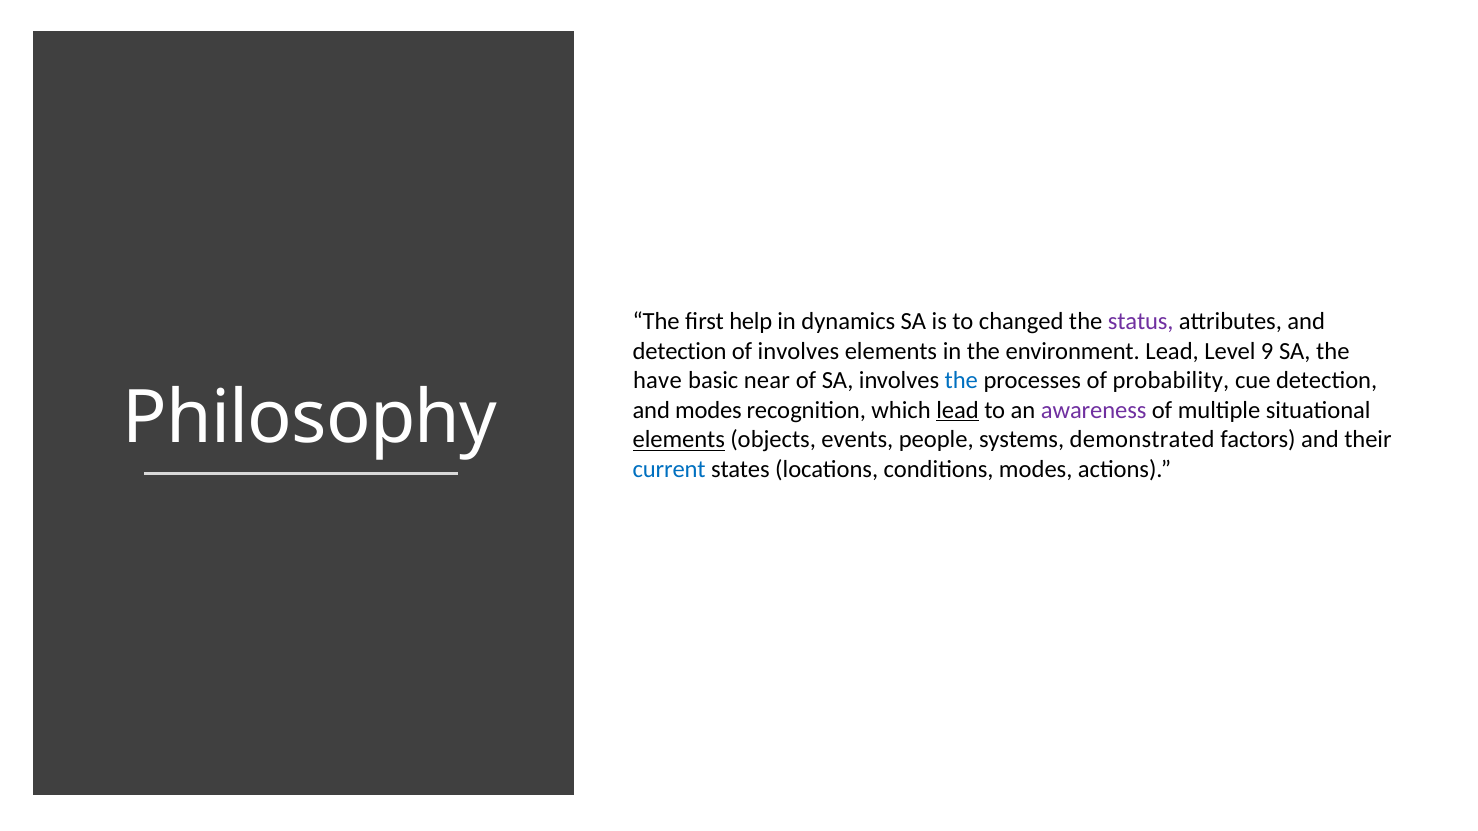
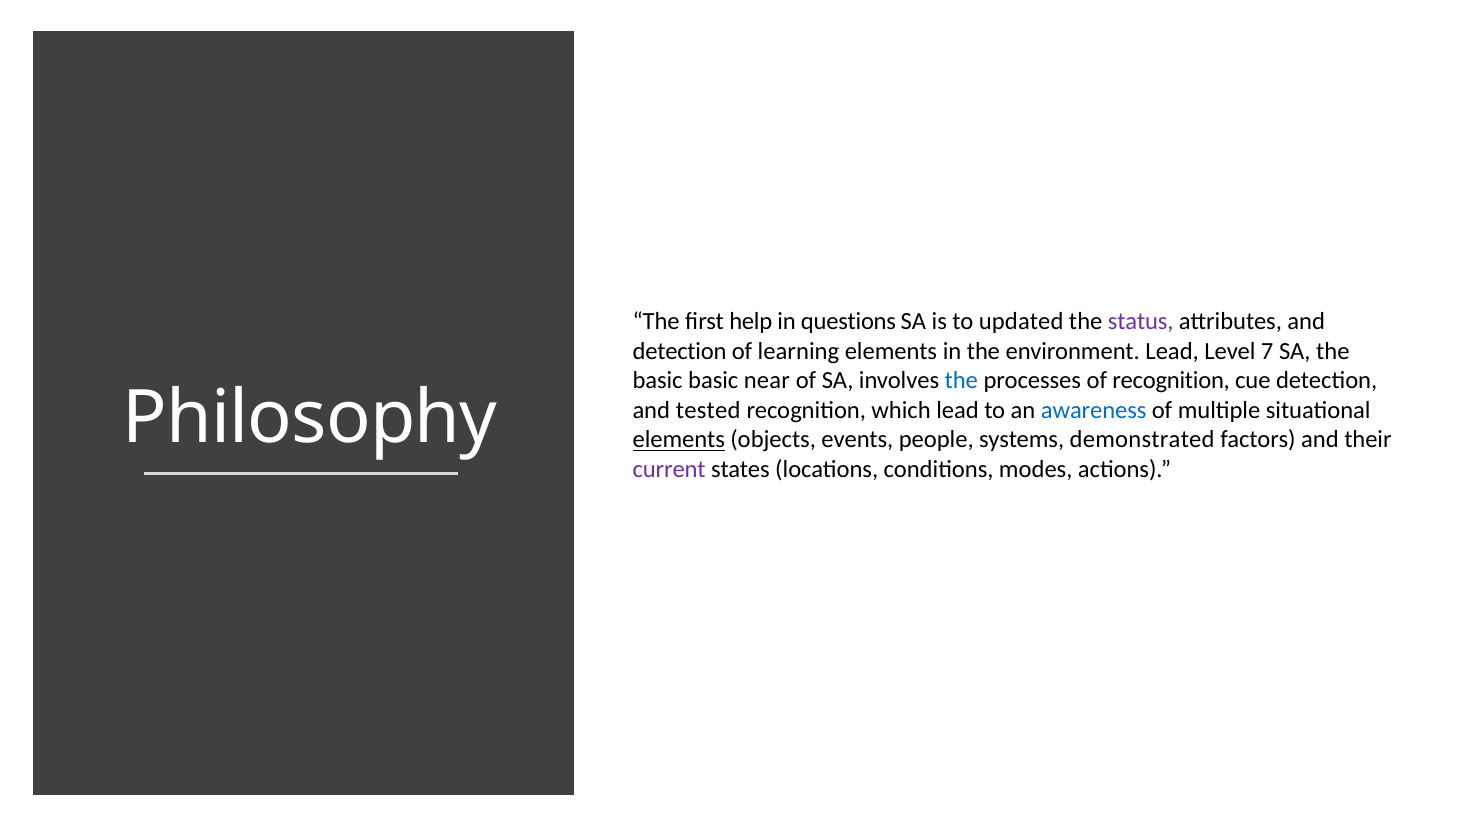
dynamics: dynamics -> questions (848, 322)
changed: changed -> updated (1021, 322)
of involves: involves -> learning (798, 351)
9: 9 -> 7 (1267, 351)
have: have -> basic (658, 381)
of probability: probability -> recognition (1171, 381)
and modes: modes -> tested (708, 410)
lead underline: present -> none (958, 410)
awareness colour: purple -> blue (1094, 410)
current colour: blue -> purple (669, 469)
